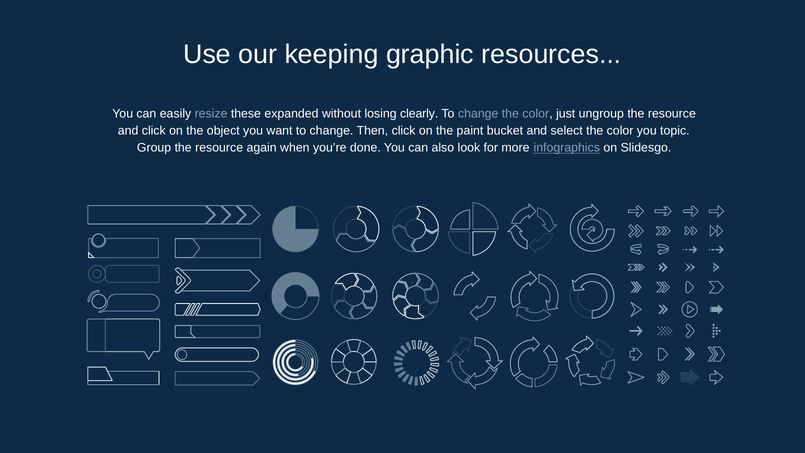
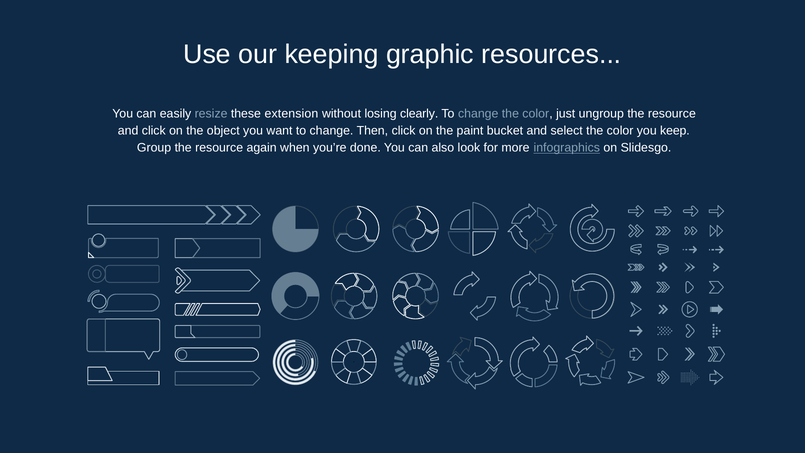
expanded: expanded -> extension (291, 114)
topic: topic -> keep (675, 131)
